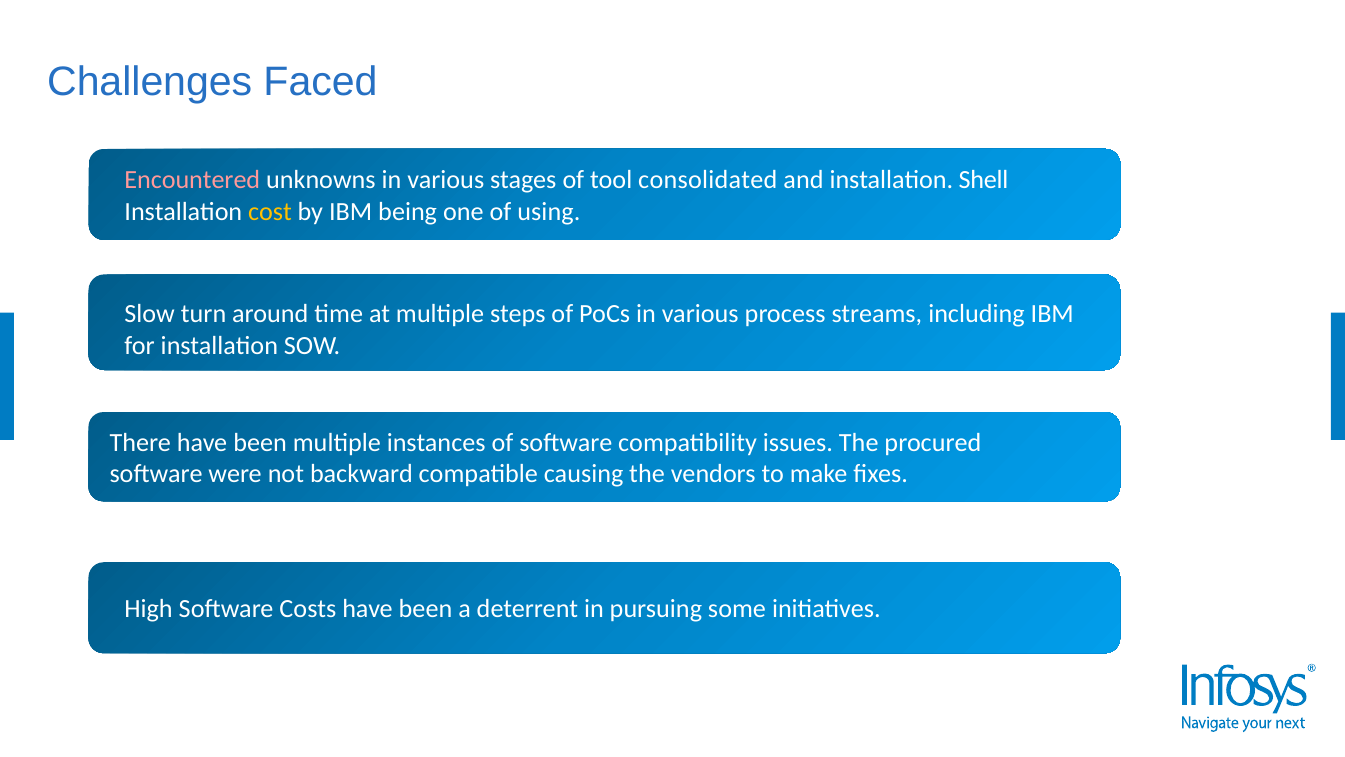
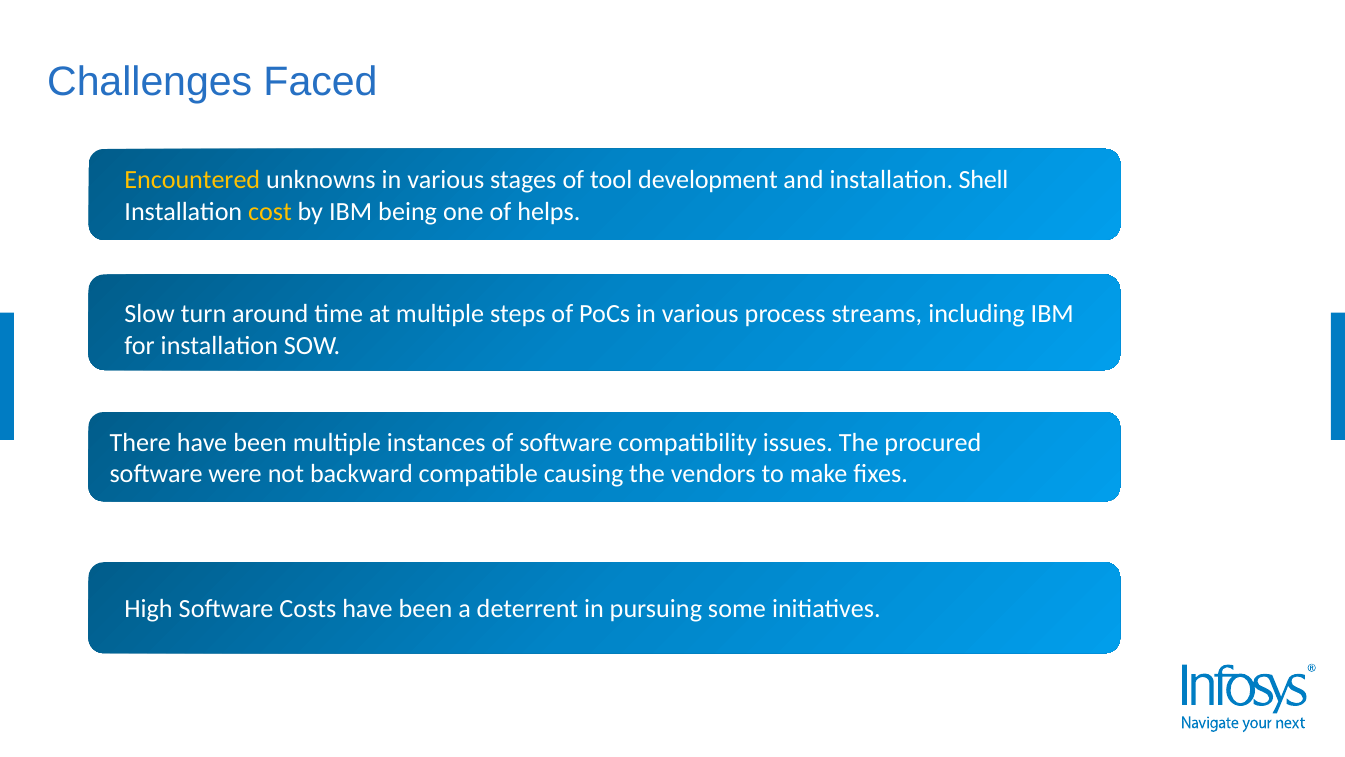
Encountered colour: pink -> yellow (192, 180)
consolidated: consolidated -> development (708, 180)
using: using -> helps (549, 211)
